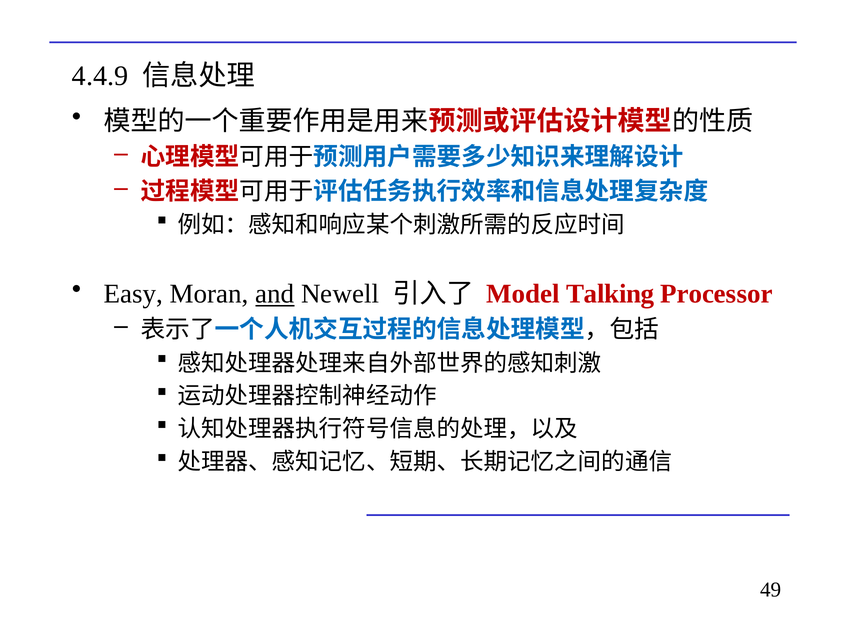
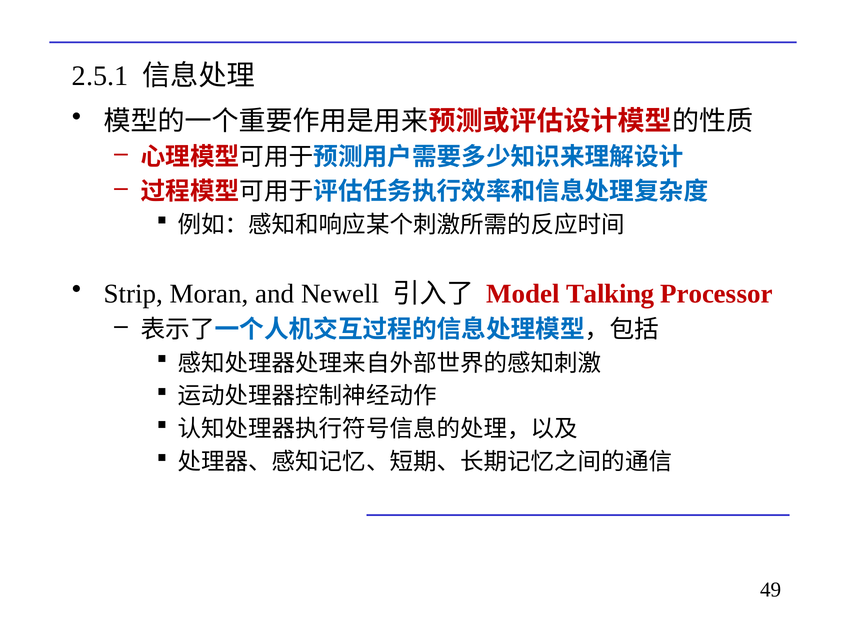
4.4.9: 4.4.9 -> 2.5.1 (100, 76)
Easy: Easy -> Strip (133, 294)
and underline: present -> none (275, 294)
